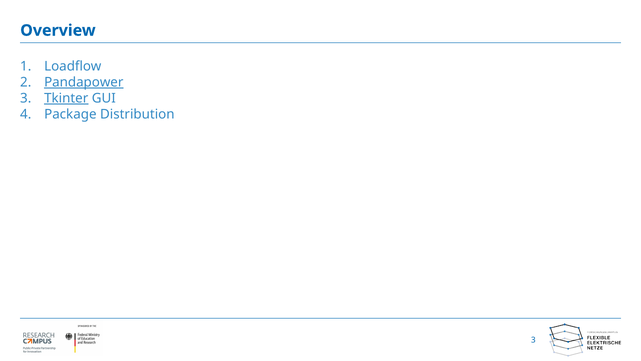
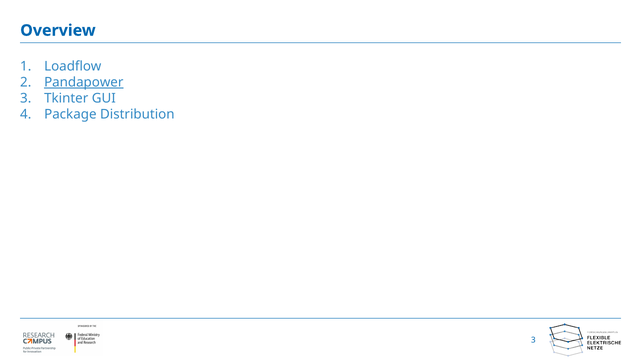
Tkinter underline: present -> none (66, 98)
